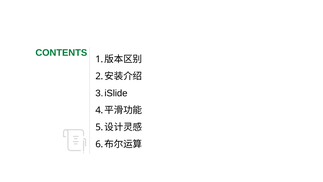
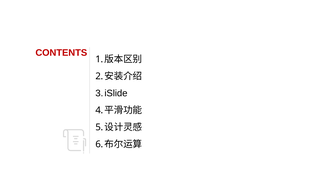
CONTENTS colour: green -> red (61, 53)
